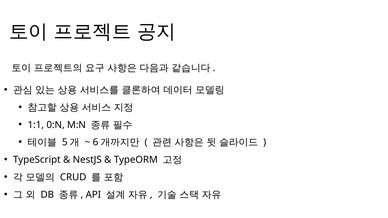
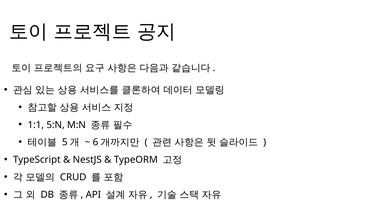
0:N: 0:N -> 5:N (55, 125)
